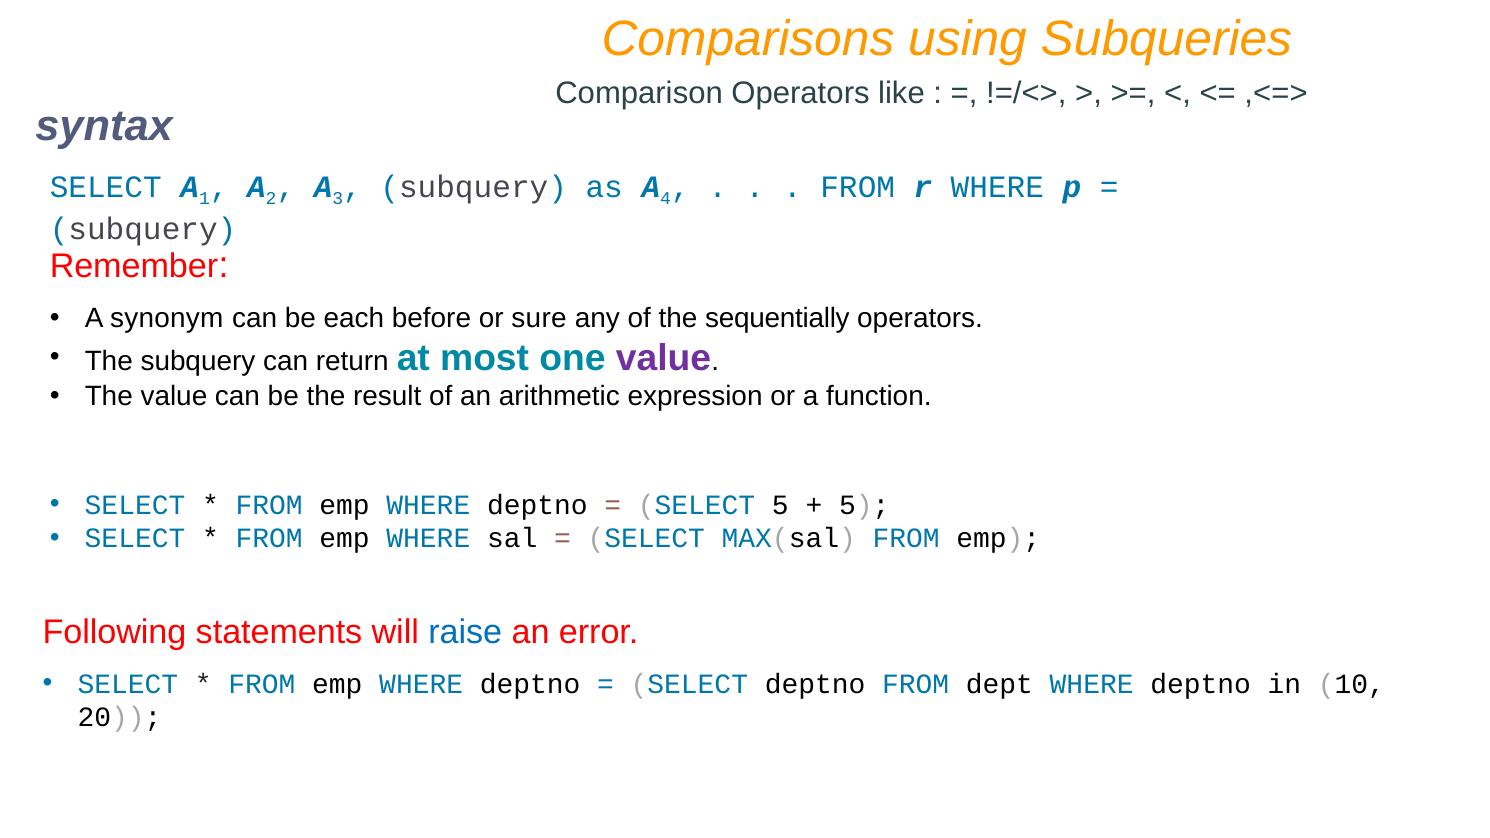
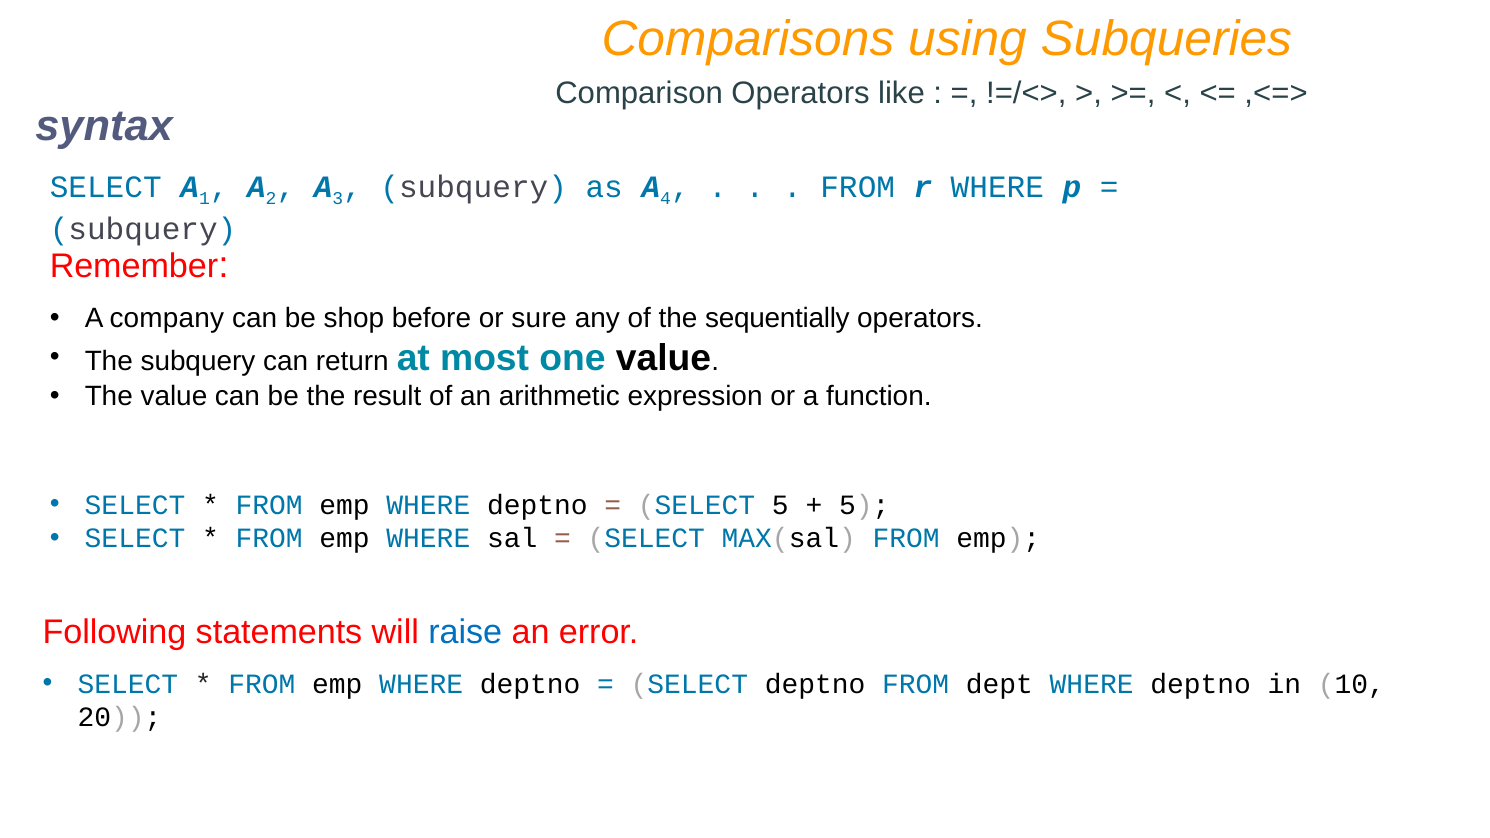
synonym: synonym -> company (167, 319)
each: each -> shop (354, 319)
value colour: purple -> black (664, 358)
